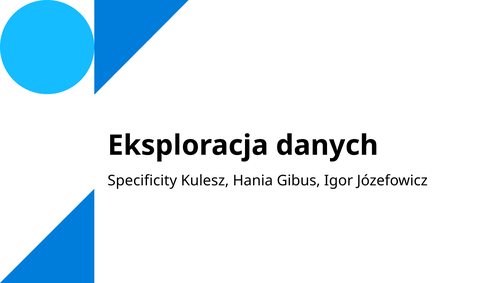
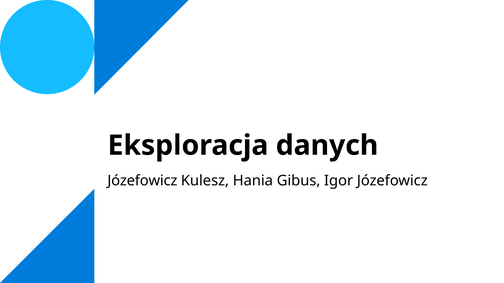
Specificity: Specificity -> Józefowicz (142, 181)
